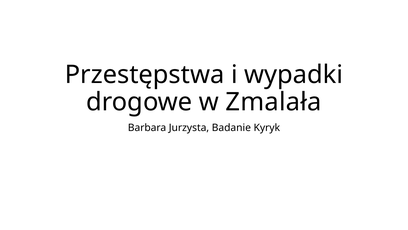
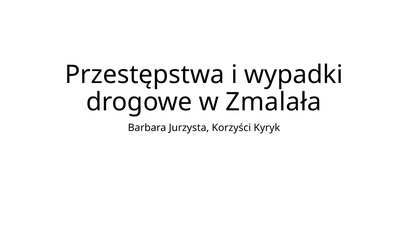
Badanie: Badanie -> Korzyści (231, 128)
